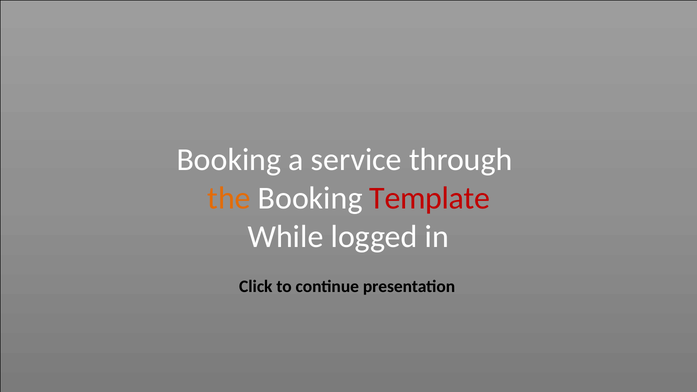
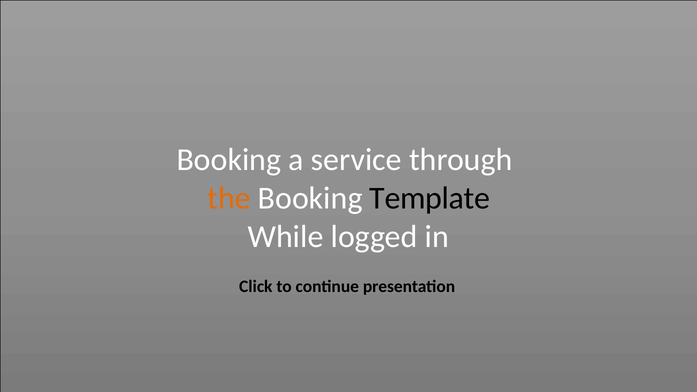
Template colour: red -> black (430, 198)
